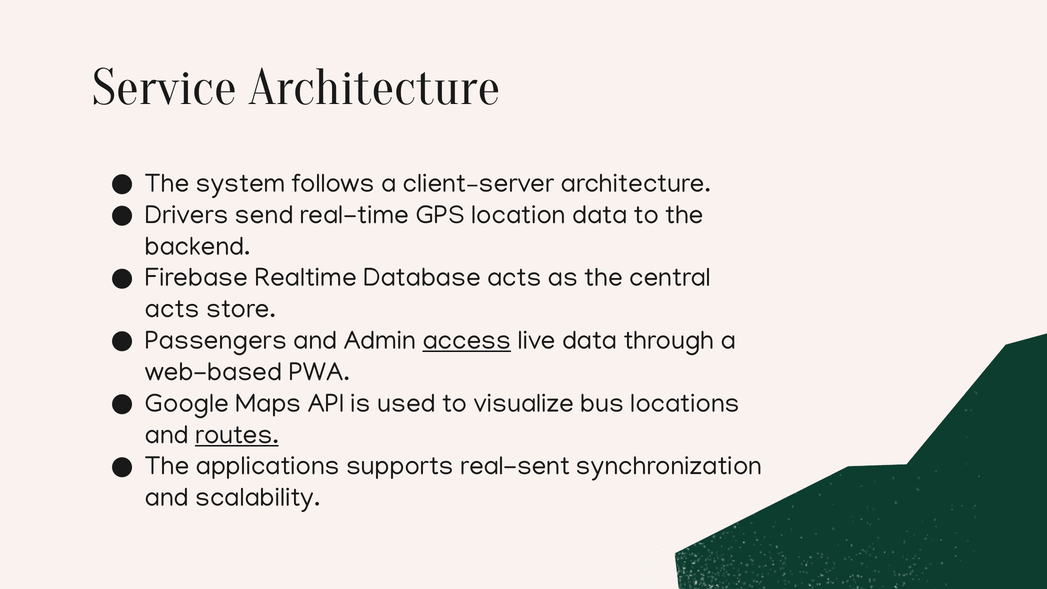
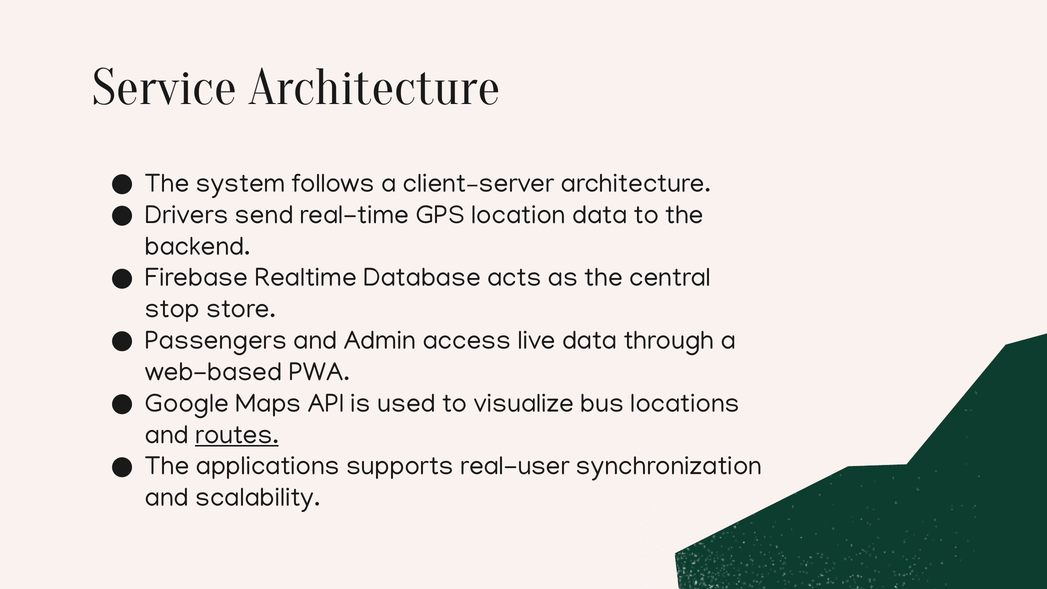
acts: acts -> stop (172, 309)
access underline: present -> none (467, 340)
real-sent: real-sent -> real-user (515, 466)
